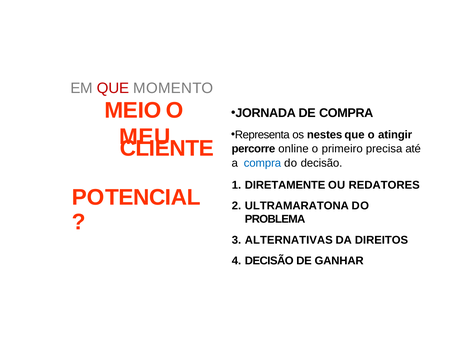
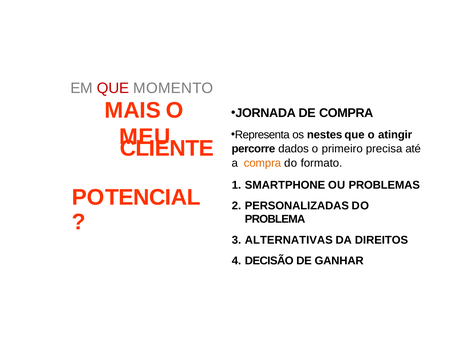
MEIO: MEIO -> MAIS (133, 110)
online: online -> dados (294, 149)
compra colour: blue -> orange (262, 163)
do decisão: decisão -> formato (321, 163)
DIRETAMENTE: DIRETAMENTE -> SMARTPHONE (285, 185)
REDATORES: REDATORES -> PROBLEMAS (384, 185)
ULTRAMARATONA: ULTRAMARATONA -> PERSONALIZADAS (297, 206)
